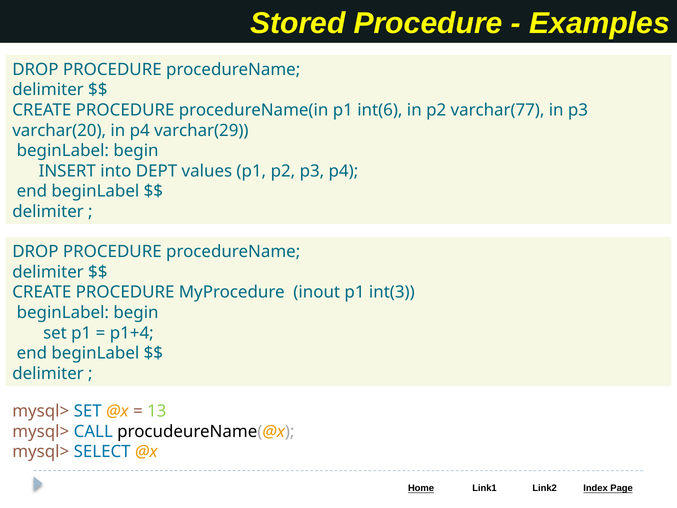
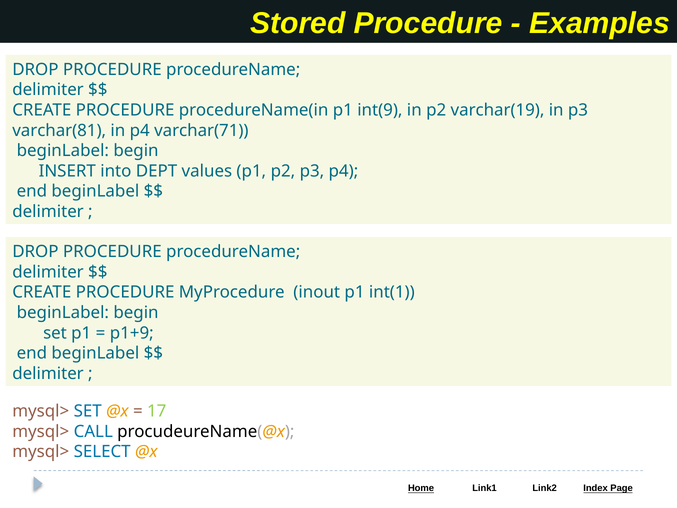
int(6: int(6 -> int(9 (380, 110)
varchar(77: varchar(77 -> varchar(19 (498, 110)
varchar(20: varchar(20 -> varchar(81 (59, 130)
varchar(29: varchar(29 -> varchar(71 (201, 130)
int(3: int(3 -> int(1 (392, 292)
p1+4: p1+4 -> p1+9 (132, 333)
13: 13 -> 17 (157, 411)
